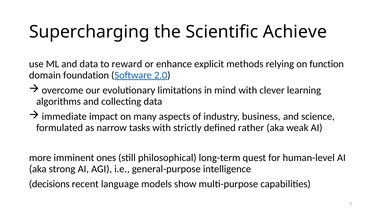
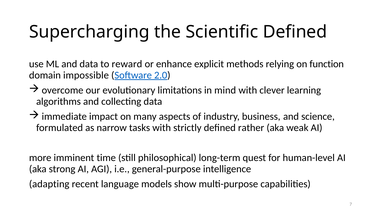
Scientific Achieve: Achieve -> Defined (295, 32)
foundation: foundation -> impossible (86, 75)
ones: ones -> time (106, 158)
decisions: decisions -> adapting (49, 184)
